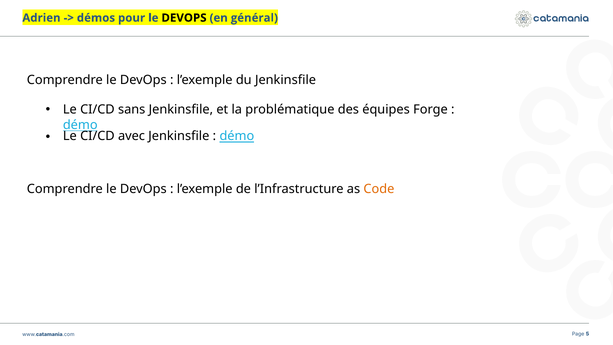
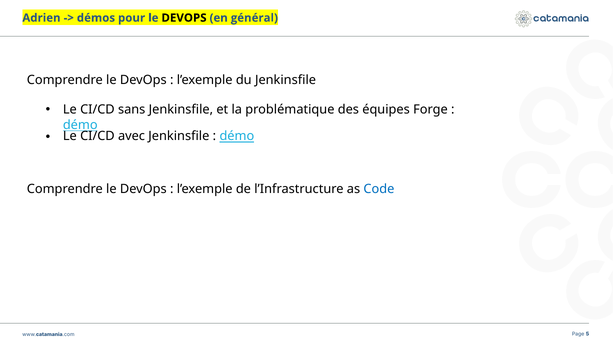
Code colour: orange -> blue (379, 189)
